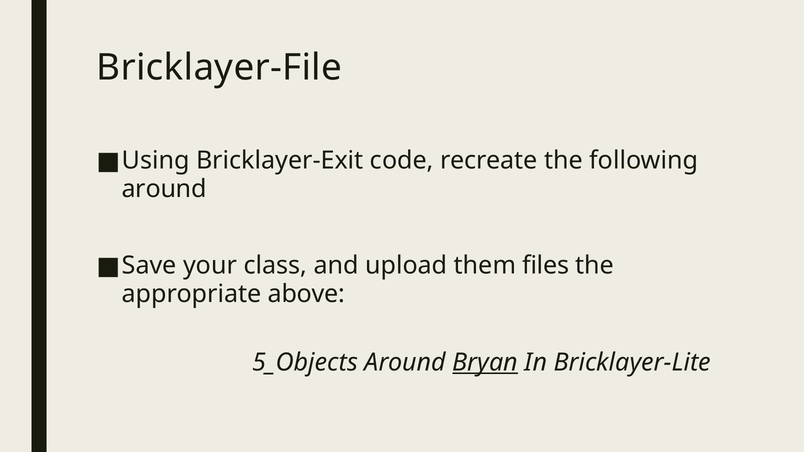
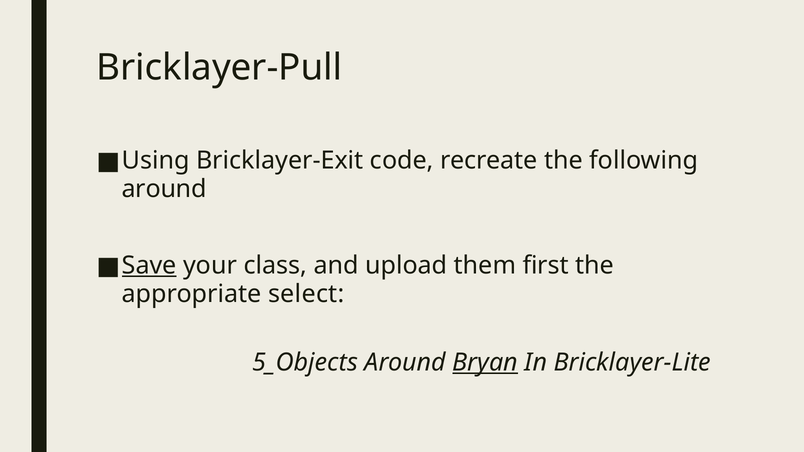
Bricklayer-File: Bricklayer-File -> Bricklayer-Pull (219, 68)
Save underline: none -> present (149, 266)
files: files -> first (546, 266)
above: above -> select (306, 294)
